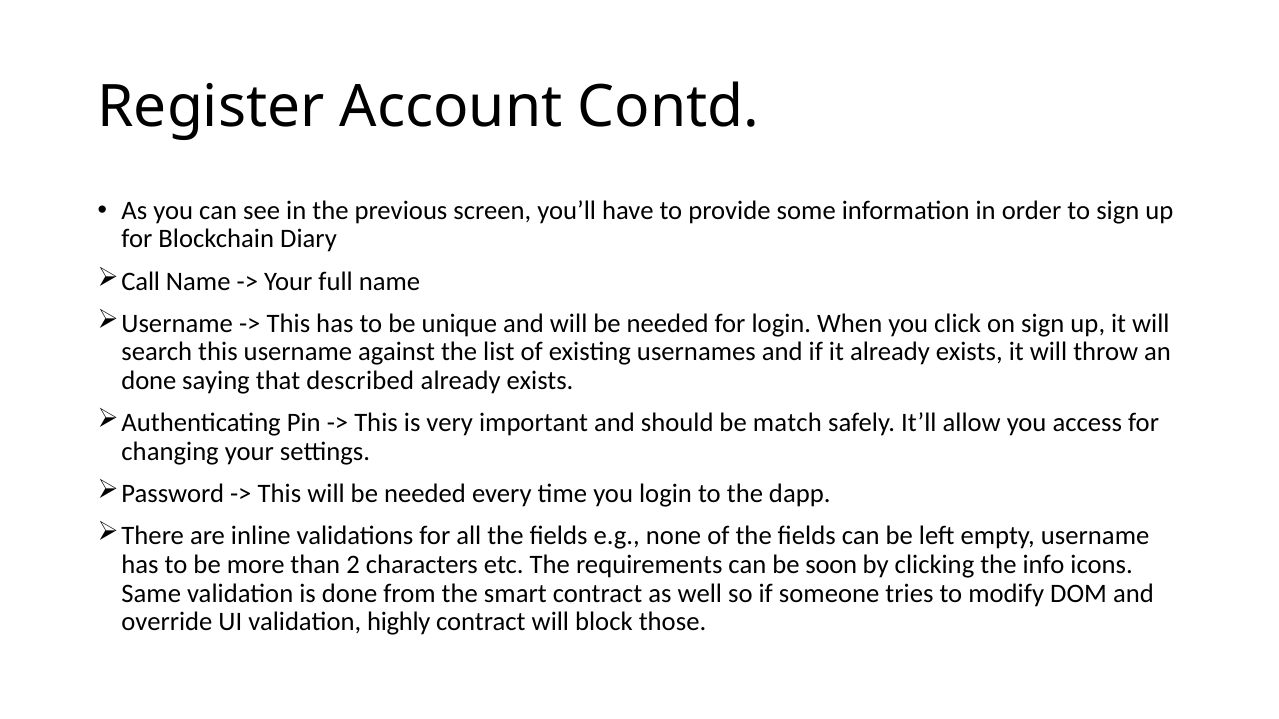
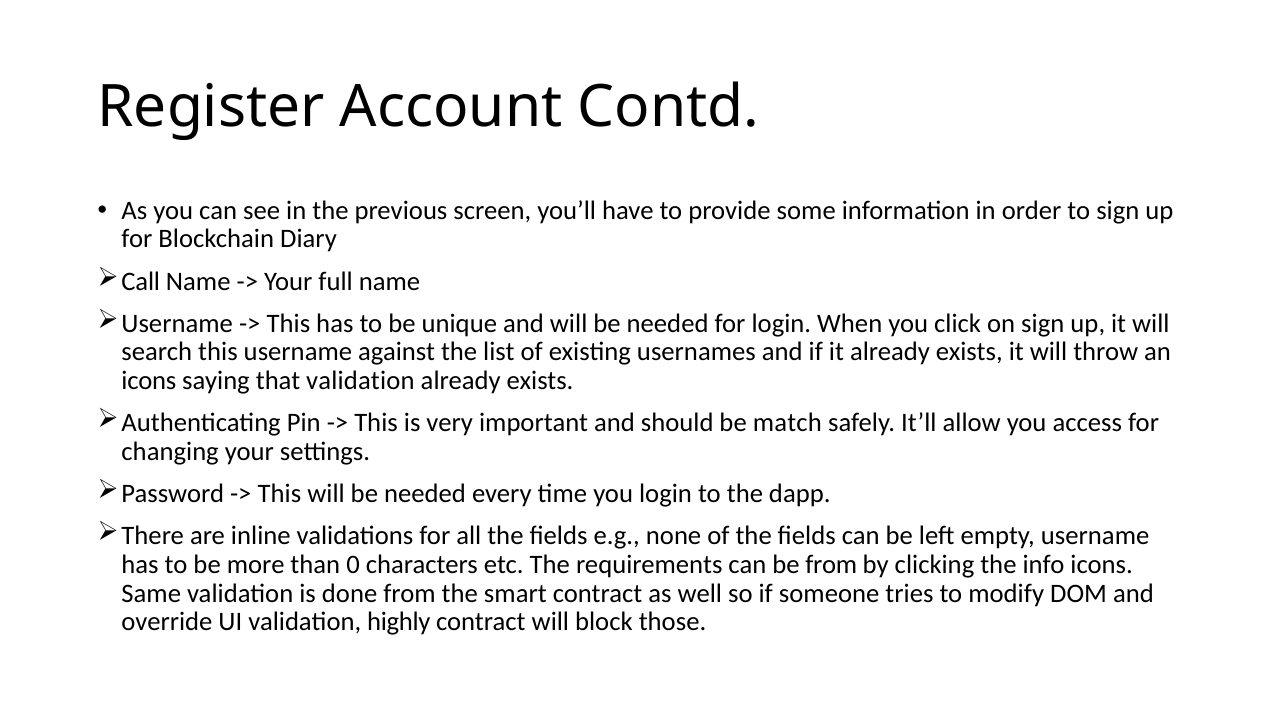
done: done -> icons (149, 381)
that described: described -> validation (360, 381)
2: 2 -> 0 (353, 565)
be soon: soon -> from (831, 565)
